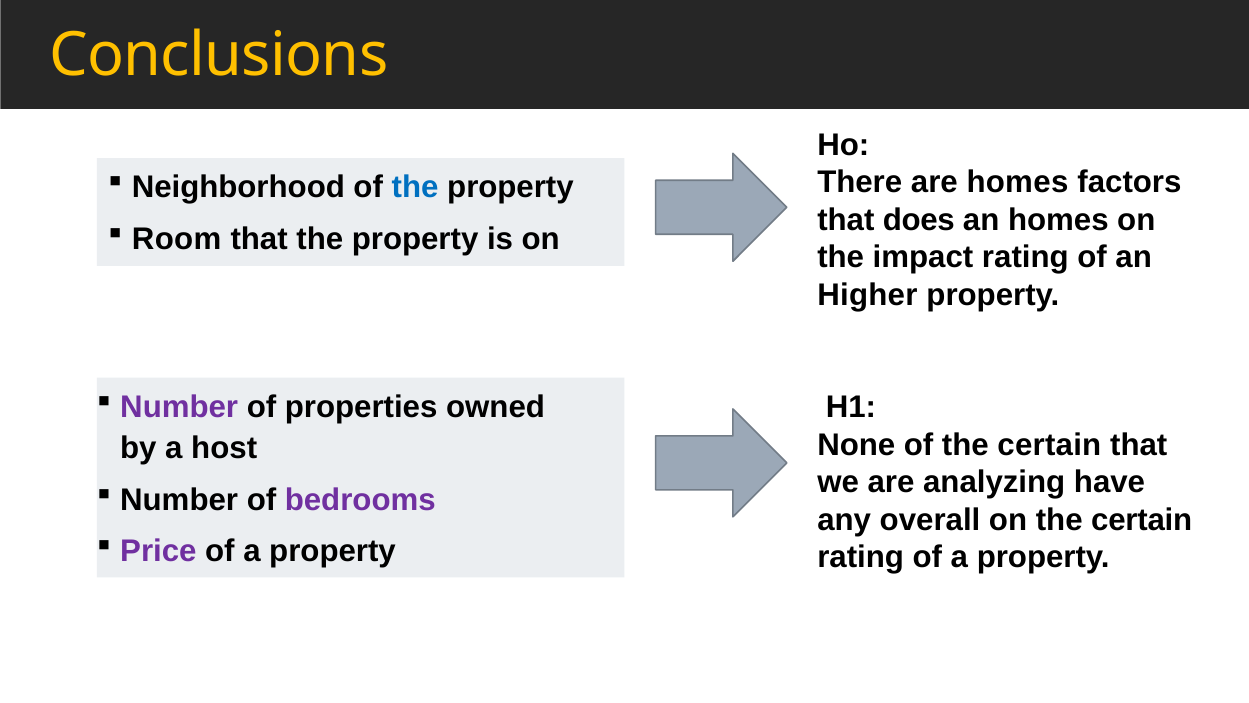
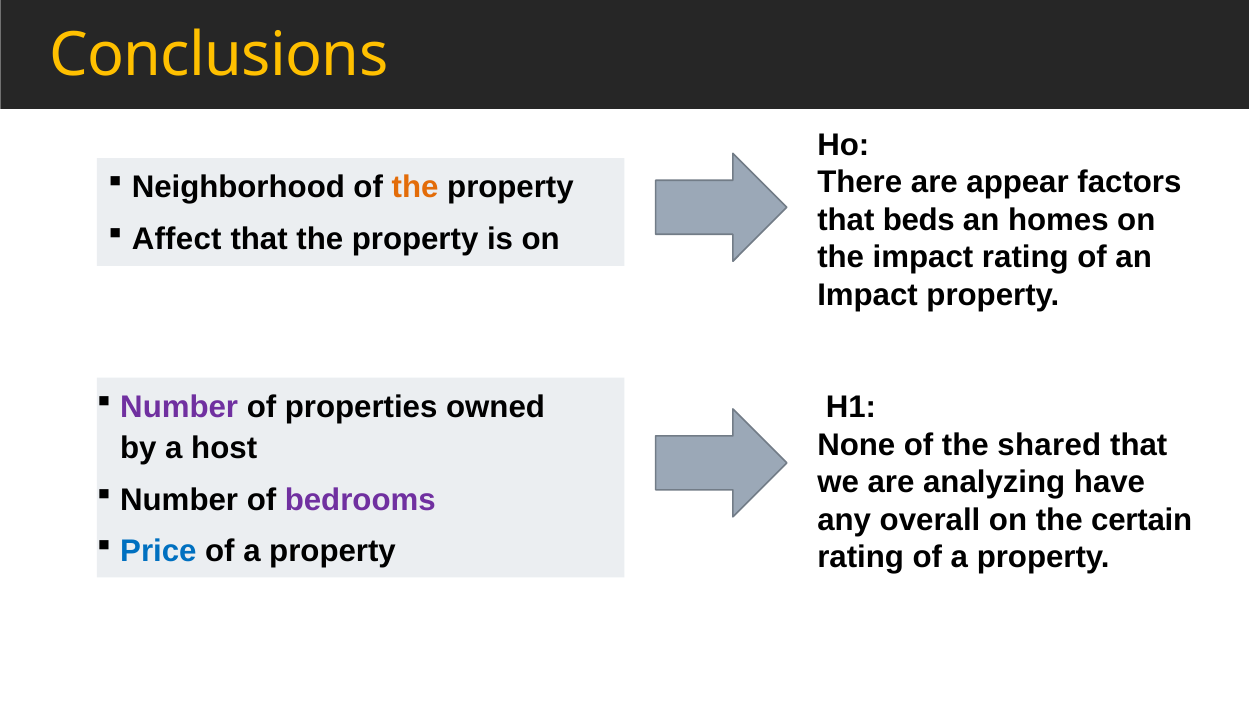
are homes: homes -> appear (1018, 182)
the colour: blue -> orange (415, 187)
does: does -> beds (919, 220)
Room: Room -> Affect (177, 239)
Higher: Higher -> Impact (868, 295)
of the certain: certain -> shared (1049, 445)
Price colour: purple -> blue (158, 551)
